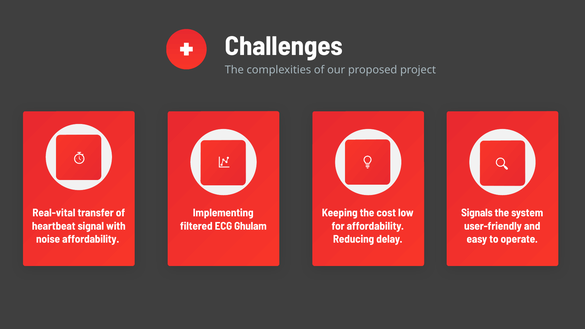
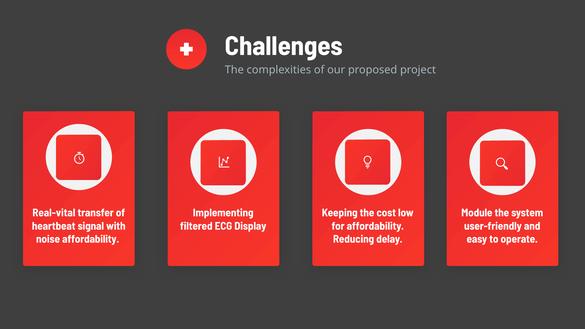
Signals: Signals -> Module (477, 213)
Ghulam: Ghulam -> Display (250, 226)
